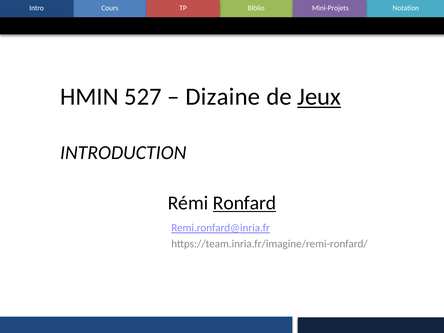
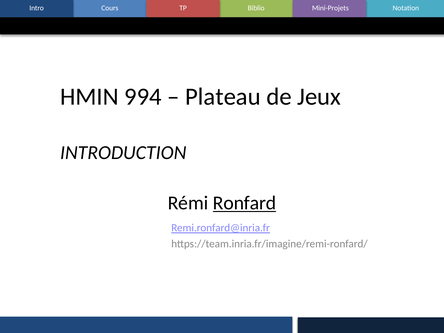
527: 527 -> 994 (143, 97)
Dizaine: Dizaine -> Plateau (223, 97)
Jeux underline: present -> none (319, 97)
